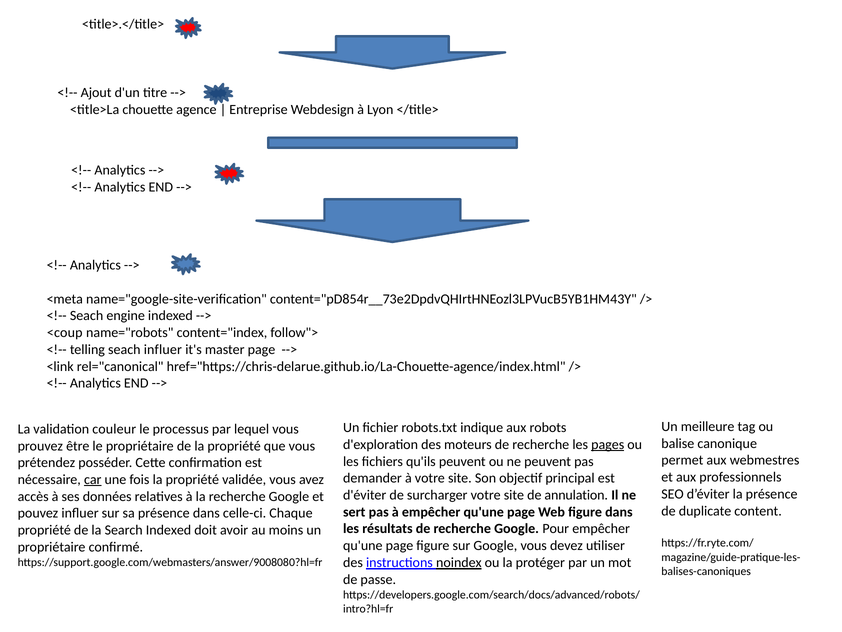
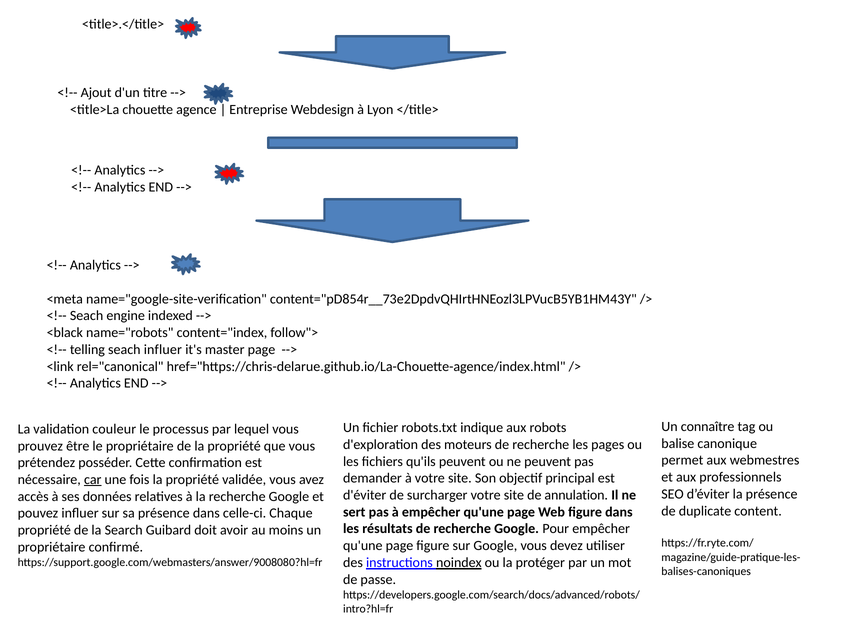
<coup: <coup -> <black (65, 332)
meilleure: meilleure -> connaître (708, 426)
pages underline: present -> none (608, 444)
Search Indexed: Indexed -> Guibard (169, 530)
